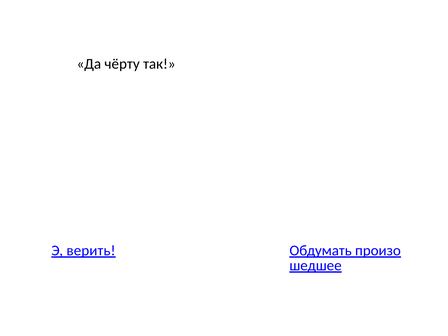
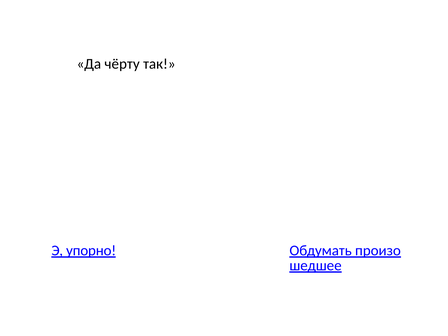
верить: верить -> упорно (91, 251)
